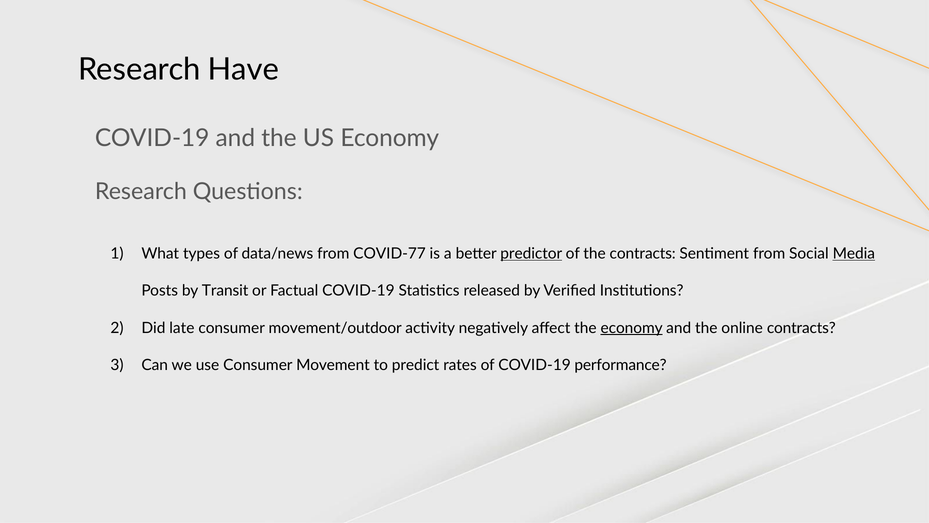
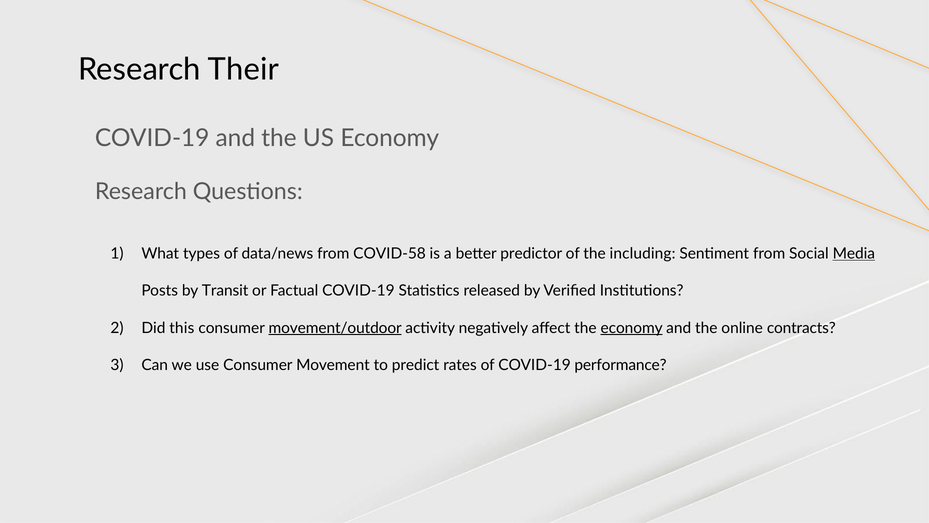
Have: Have -> Their (243, 70)
COVID-77: COVID-77 -> COVID-58 (390, 253)
predictor underline: present -> none (531, 253)
the contracts: contracts -> including (643, 253)
late: late -> this (182, 328)
movement/outdoor underline: none -> present (335, 328)
